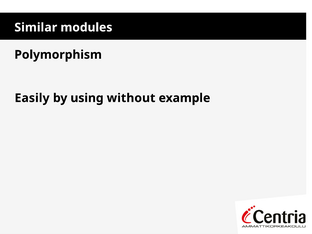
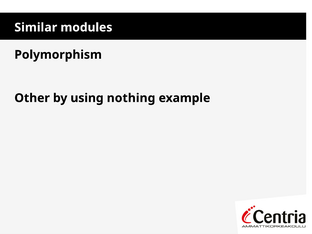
Easily: Easily -> Other (32, 98)
without: without -> nothing (131, 98)
